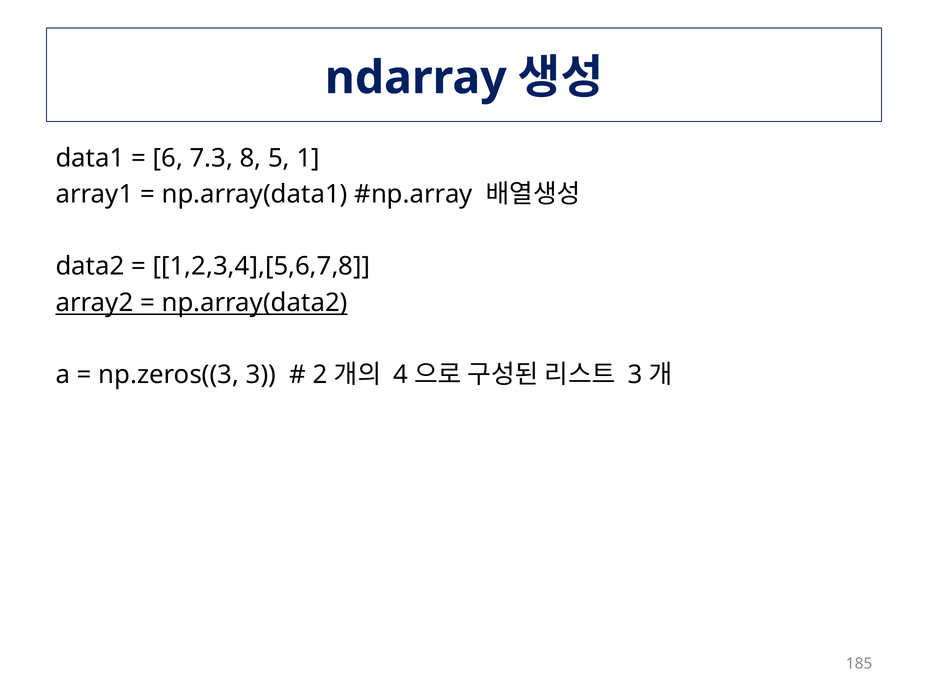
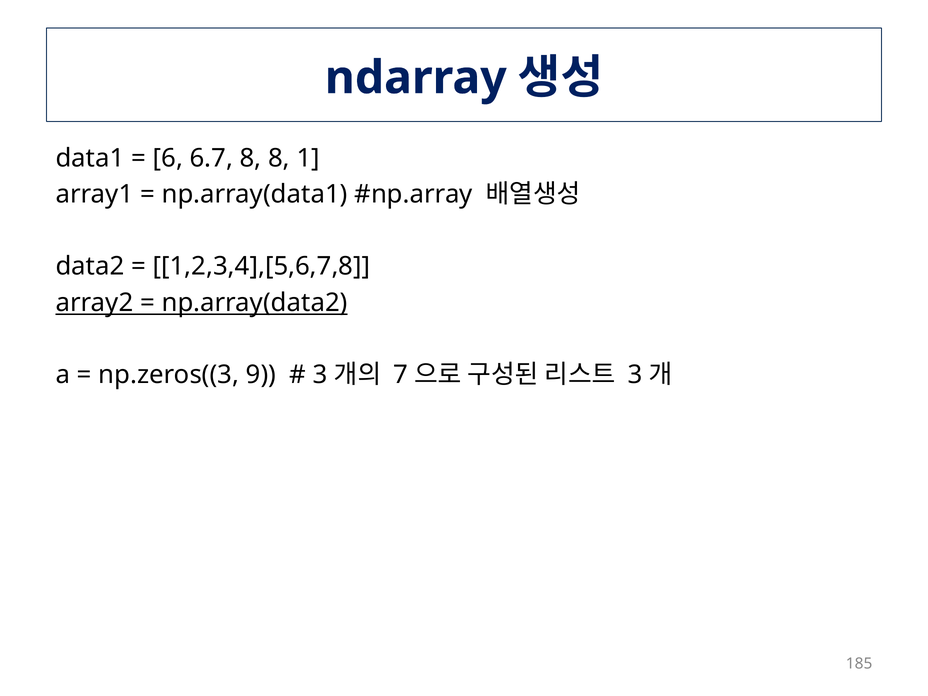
7.3: 7.3 -> 6.7 (211, 158)
8 5: 5 -> 8 (279, 158)
np.zeros((3 3: 3 -> 9 (261, 375)
2: 2 -> 3 (320, 375)
4: 4 -> 7 (401, 375)
